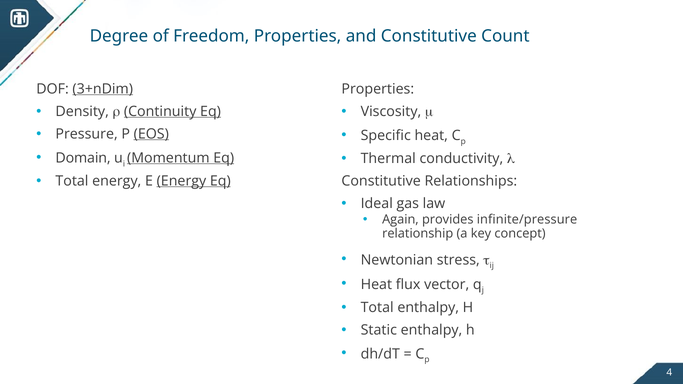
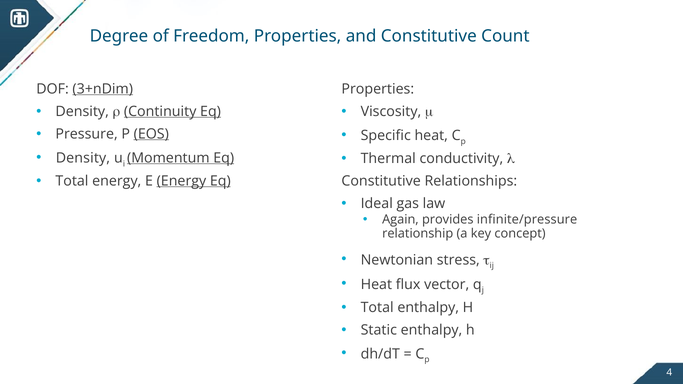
Domain: Domain -> Density (83, 158)
